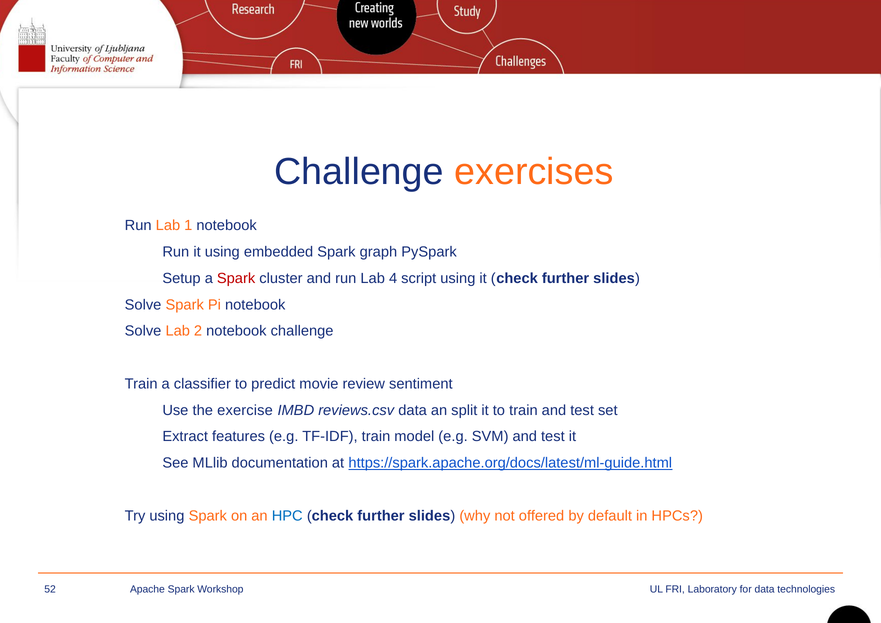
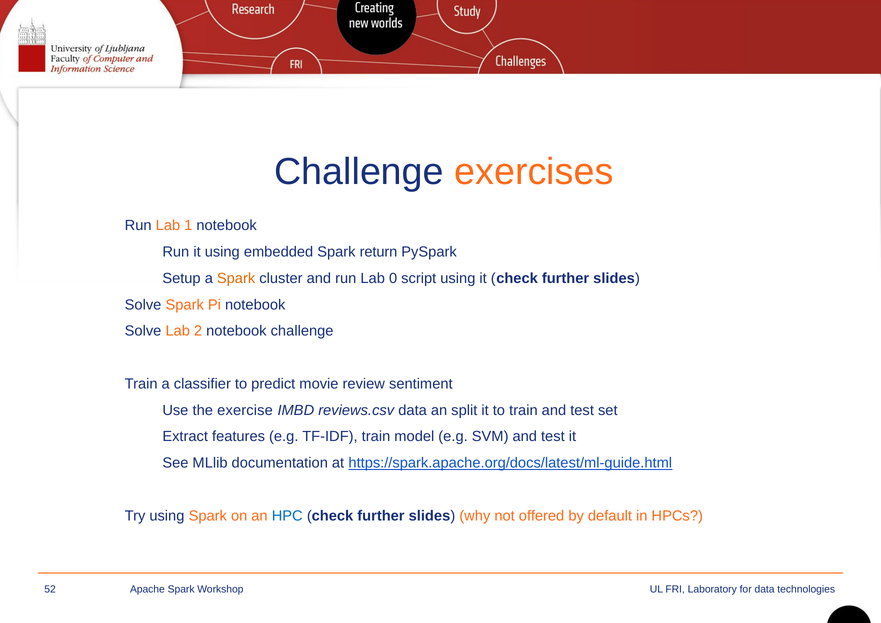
graph: graph -> return (379, 252)
Spark colour: red -> orange (236, 278)
4: 4 -> 0 (393, 278)
